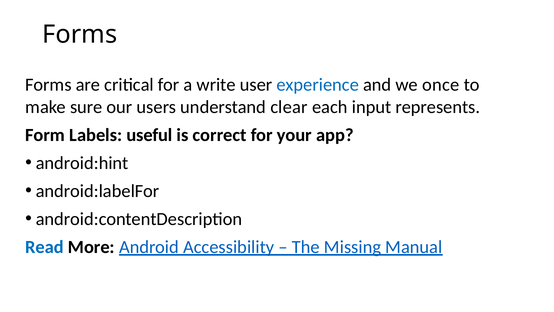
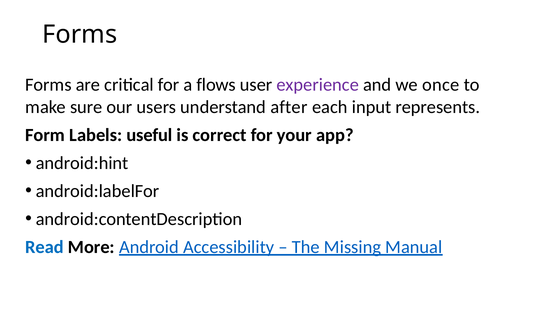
write: write -> flows (216, 85)
experience colour: blue -> purple (318, 85)
clear: clear -> after (289, 107)
